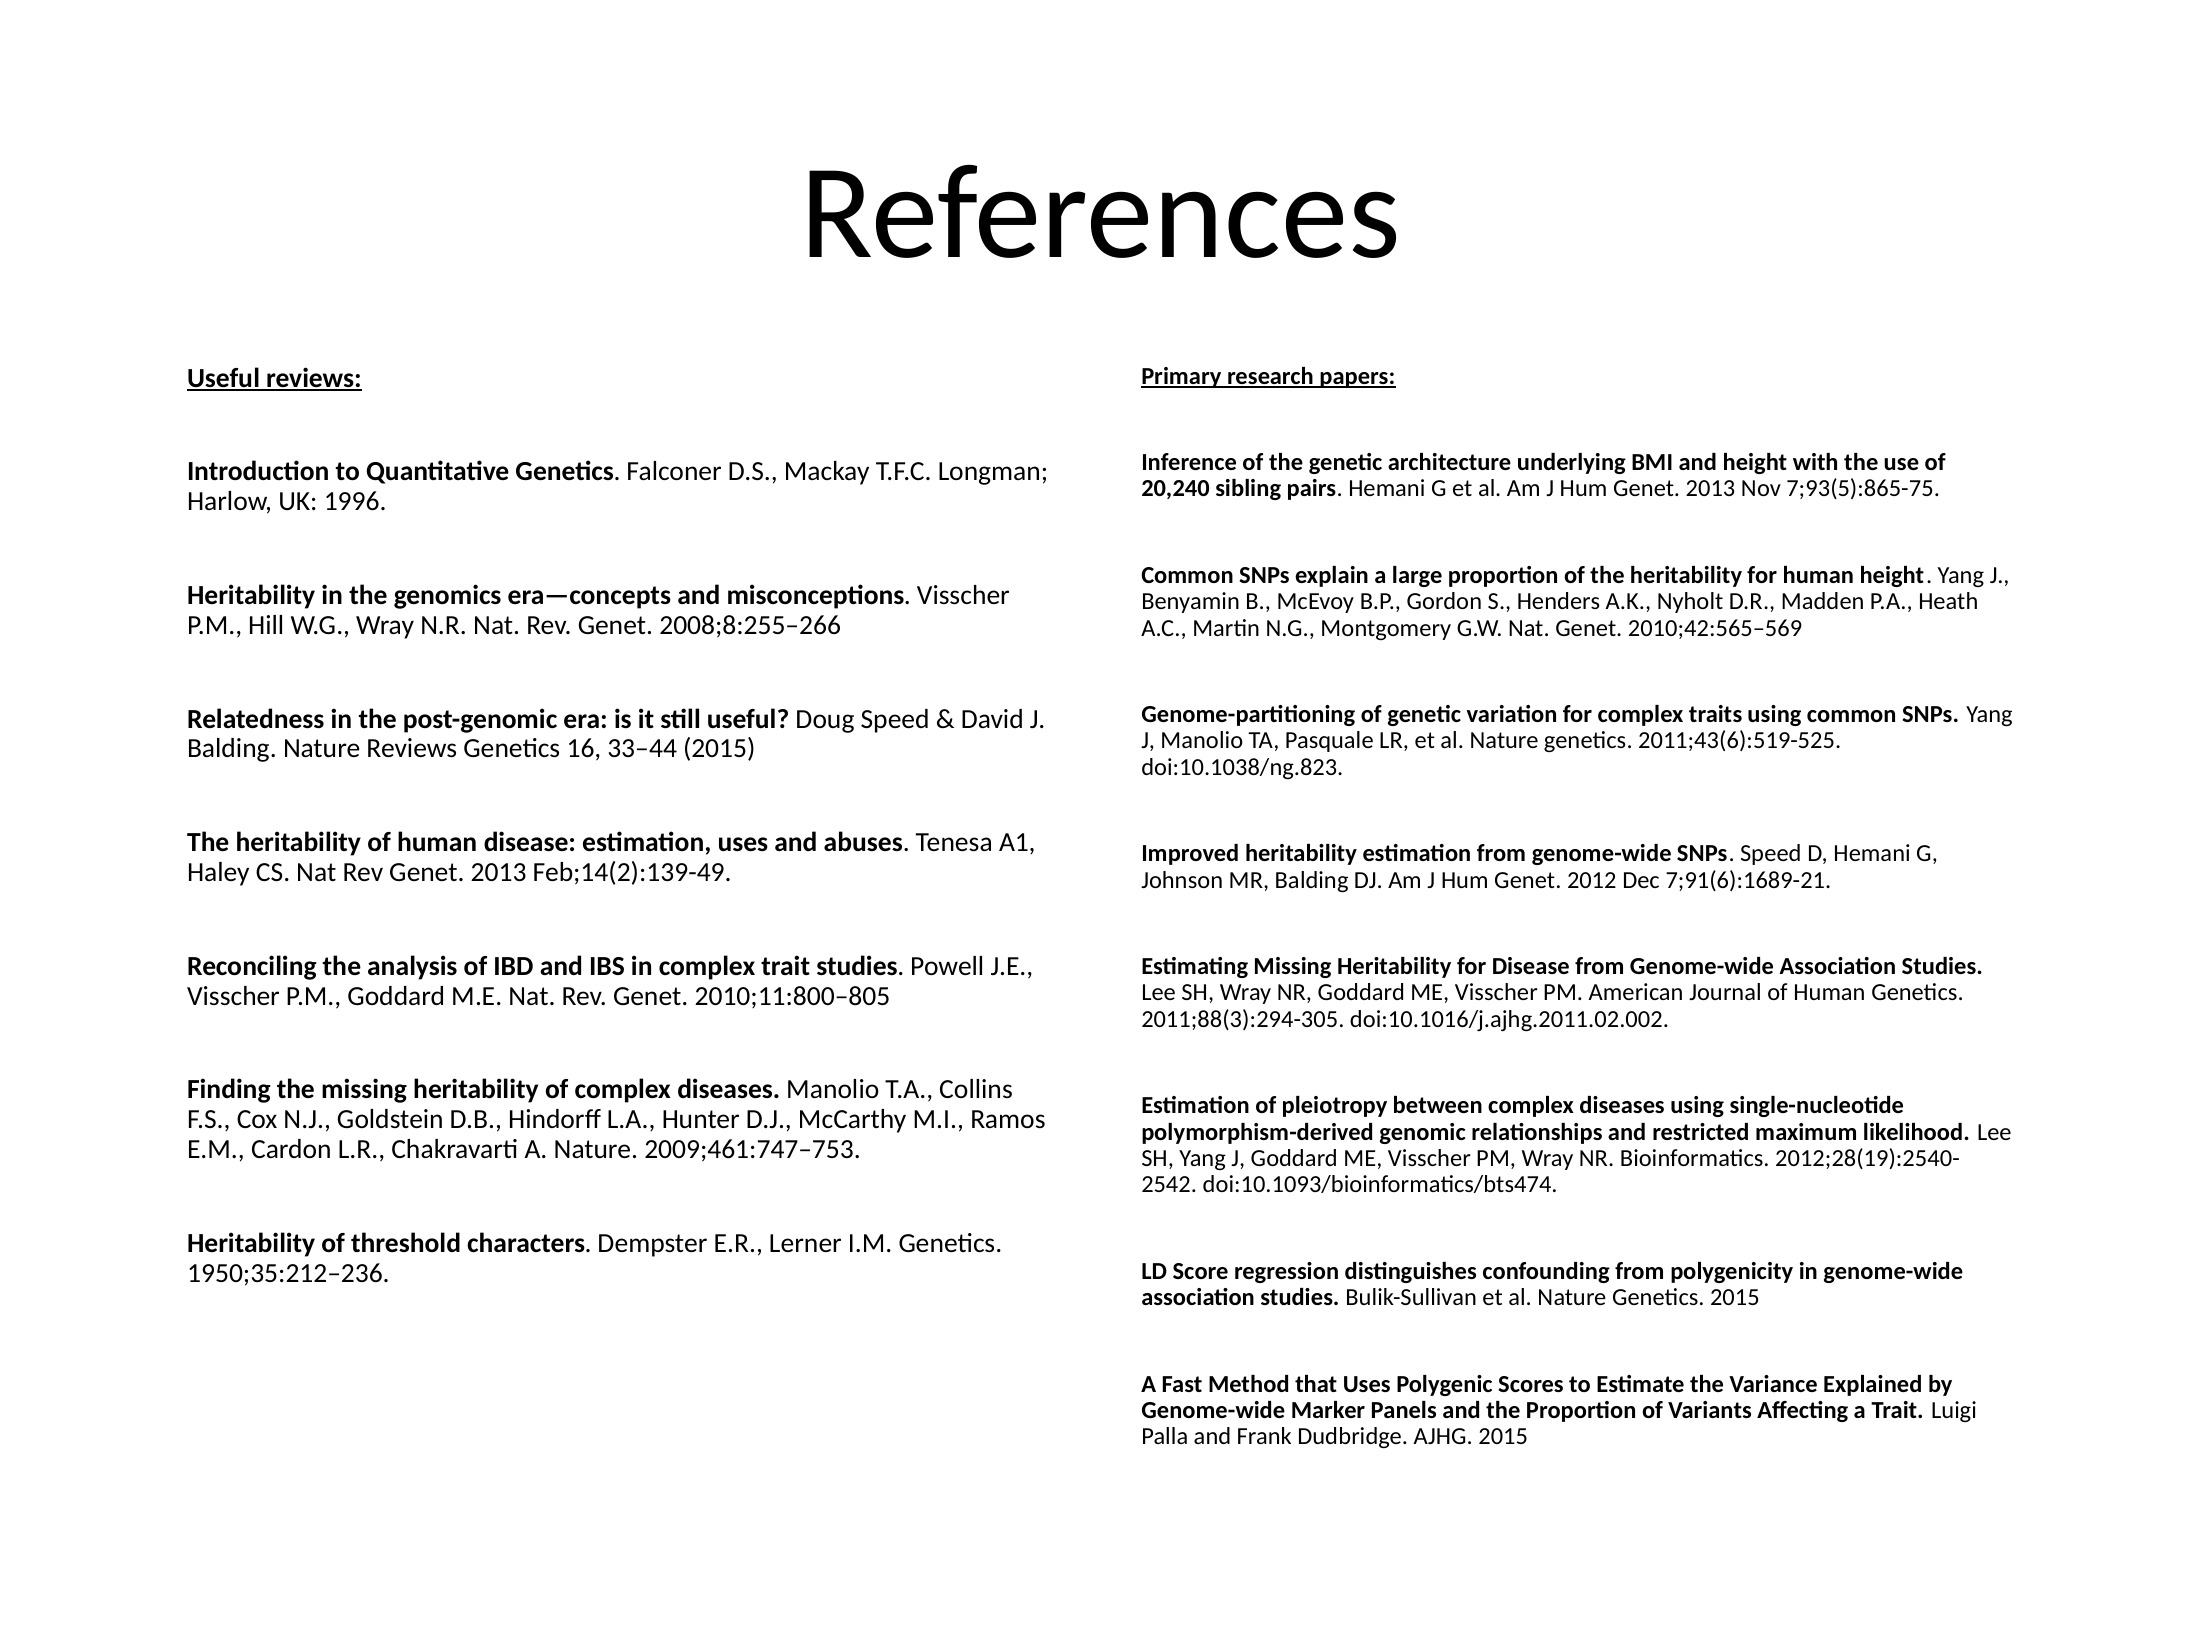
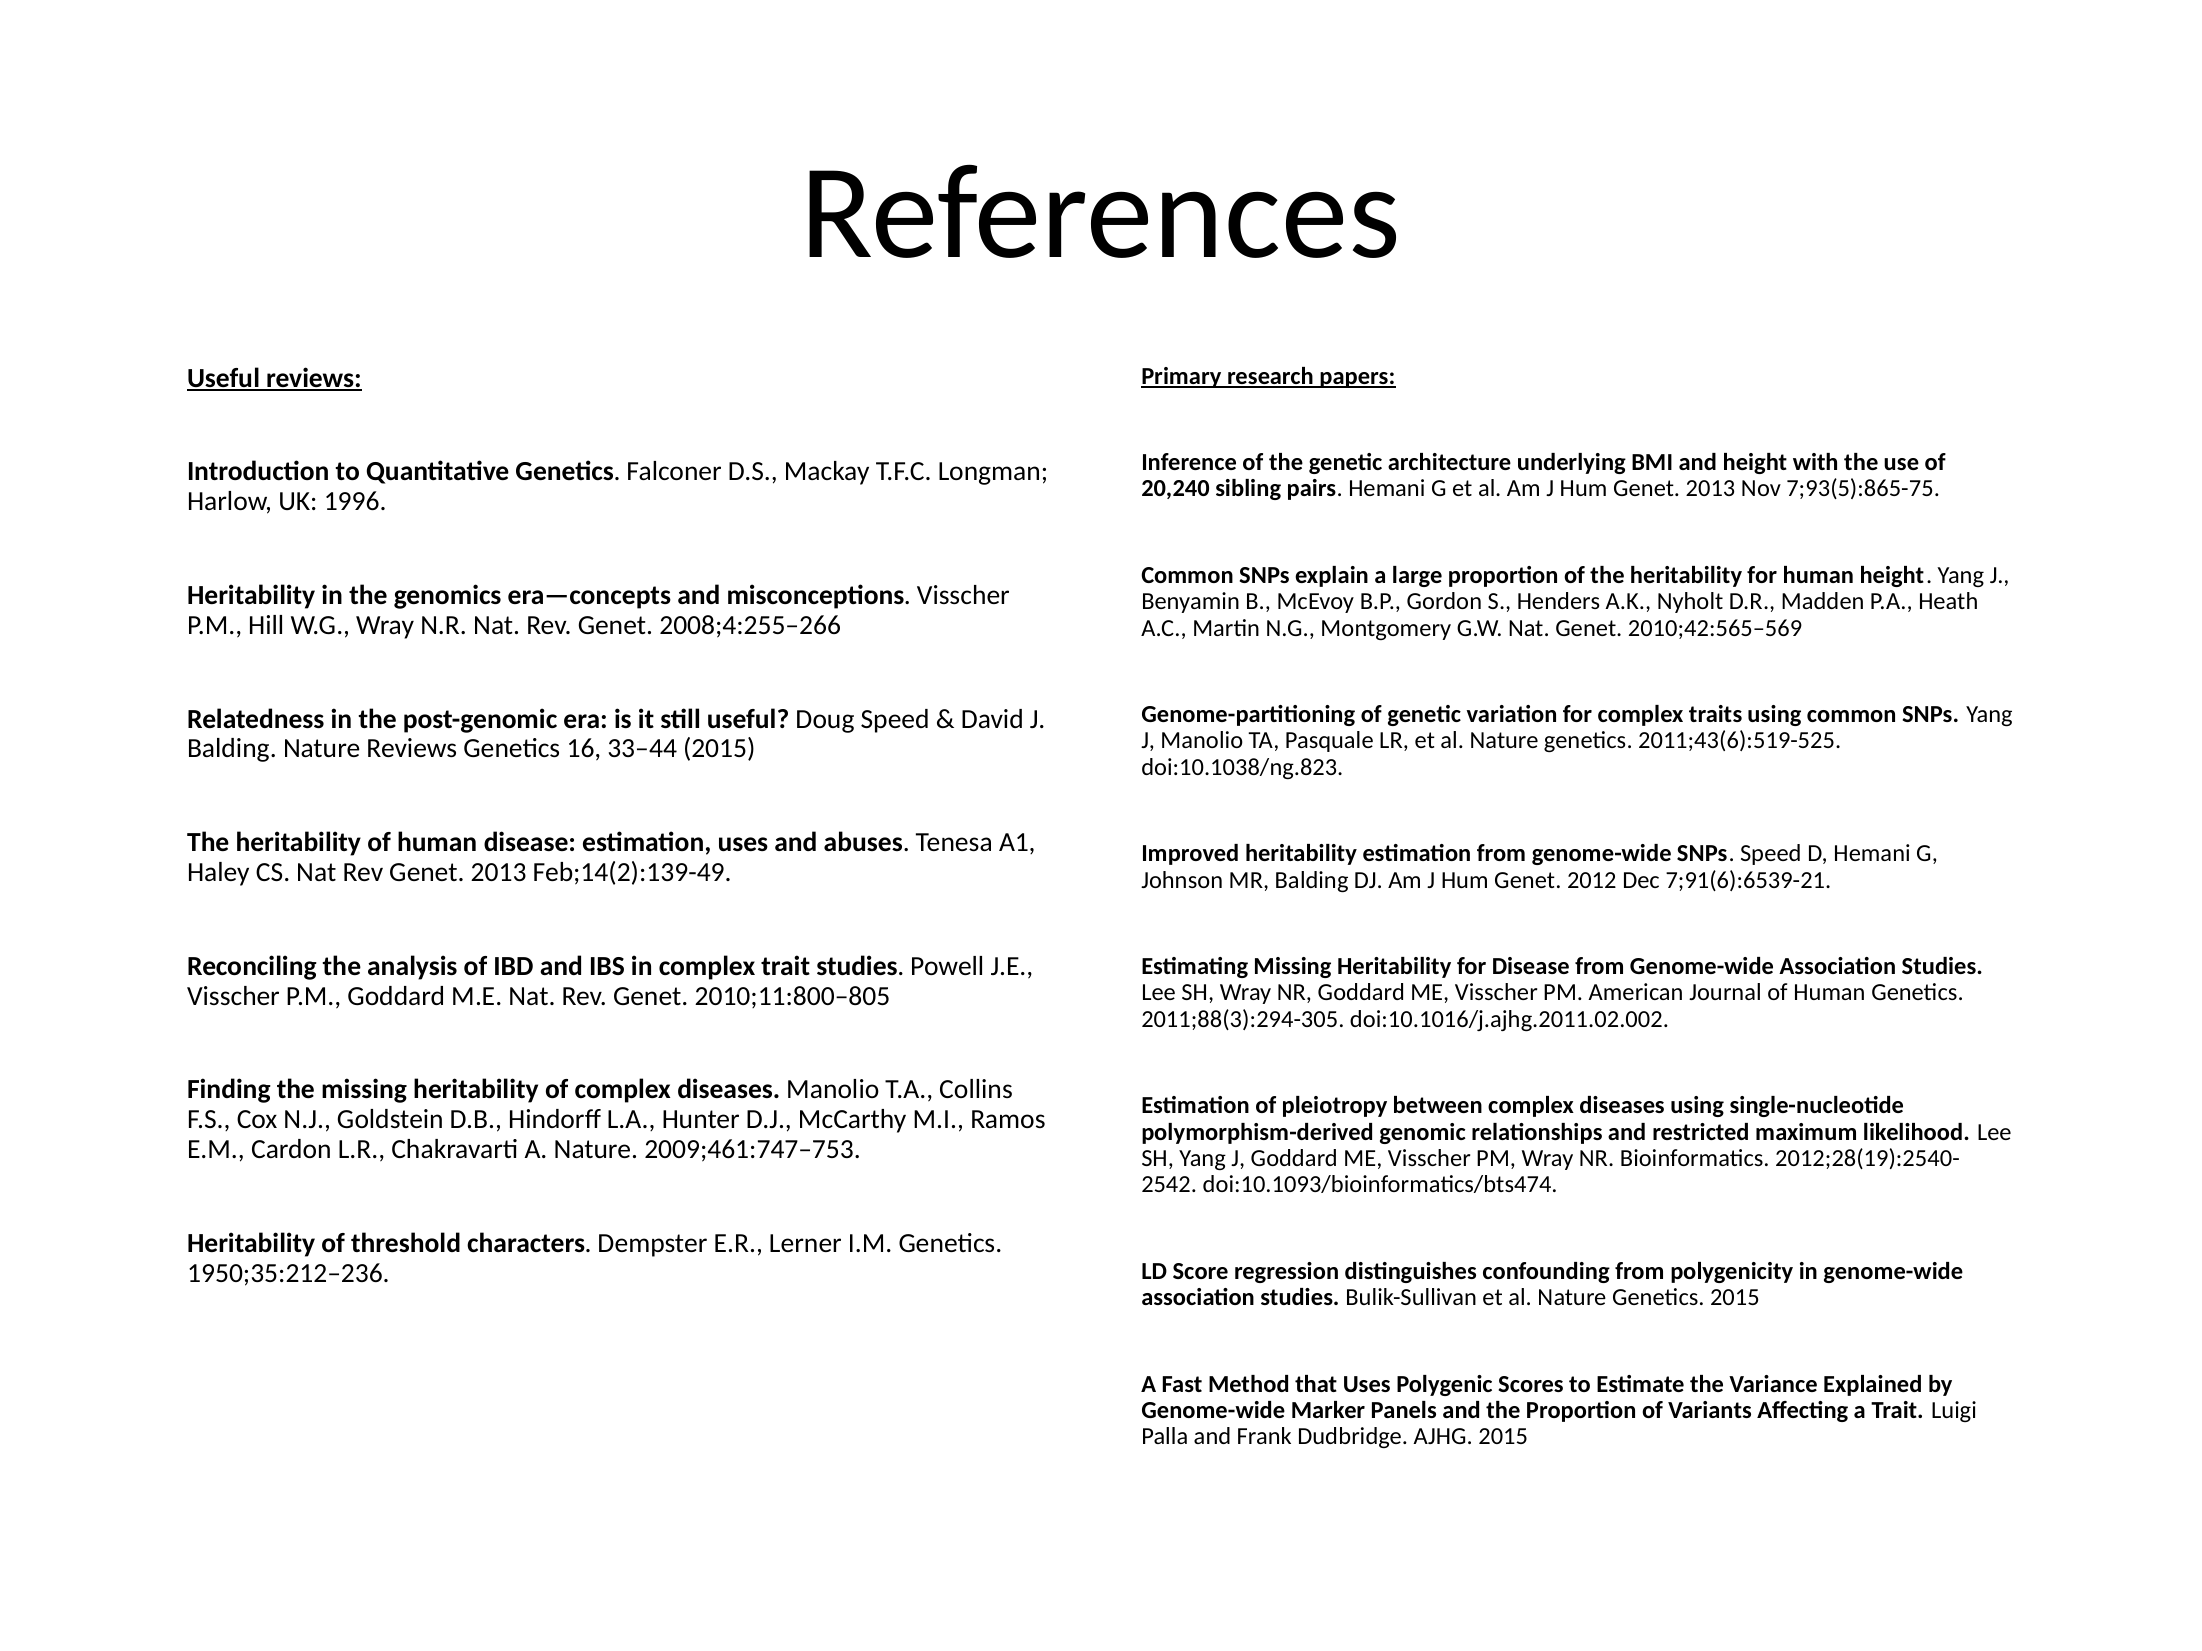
2008;8:255–266: 2008;8:255–266 -> 2008;4:255–266 (750, 625)
7;91(6):1689-21: 7;91(6):1689-21 -> 7;91(6):6539-21 (1748, 880)
